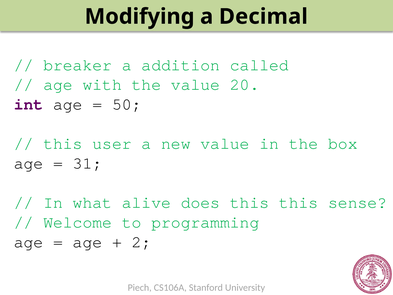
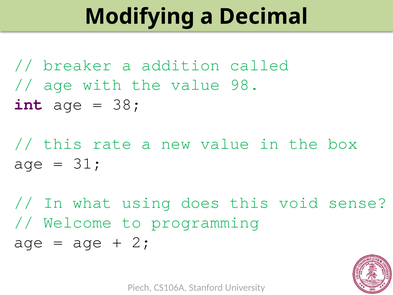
20: 20 -> 98 (245, 84)
50: 50 -> 38 (127, 104)
user: user -> rate (112, 143)
alive: alive -> using (146, 202)
this this: this -> void (299, 202)
